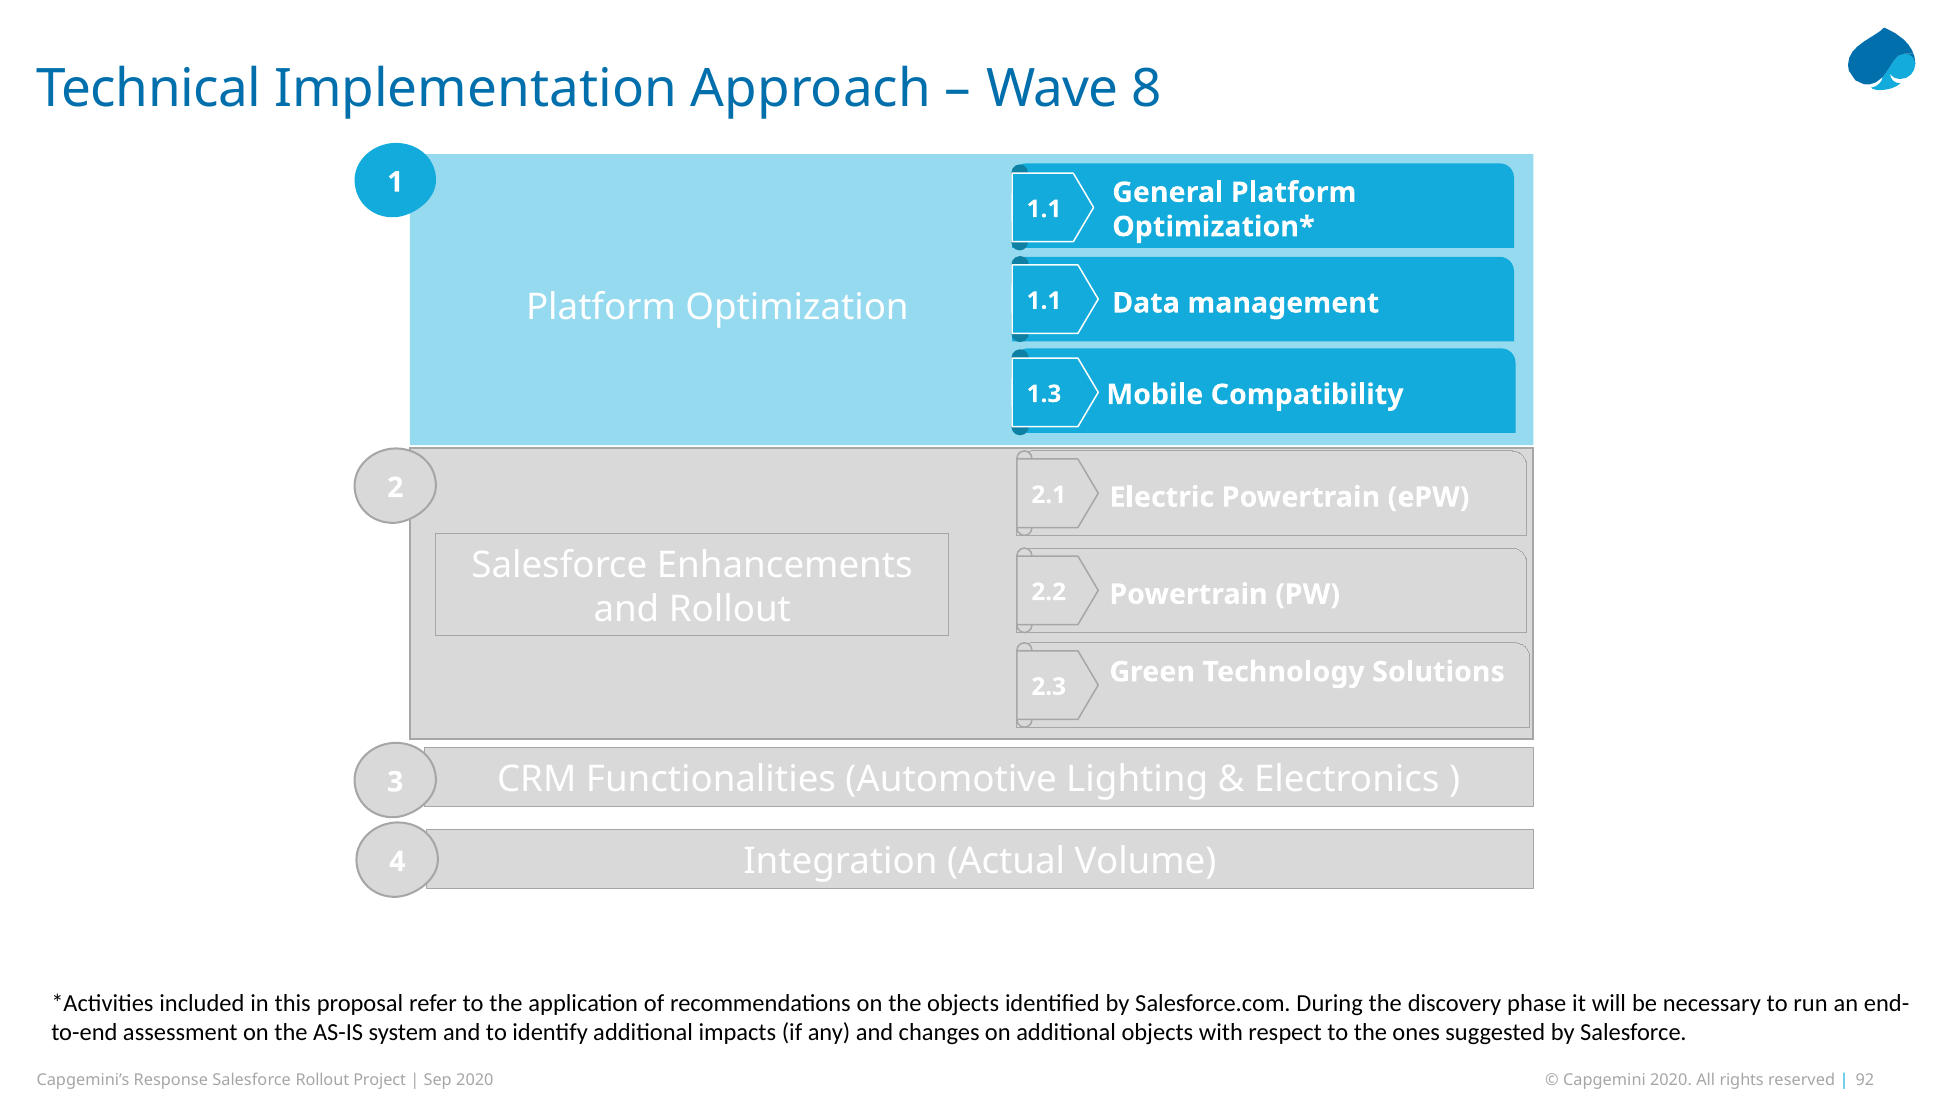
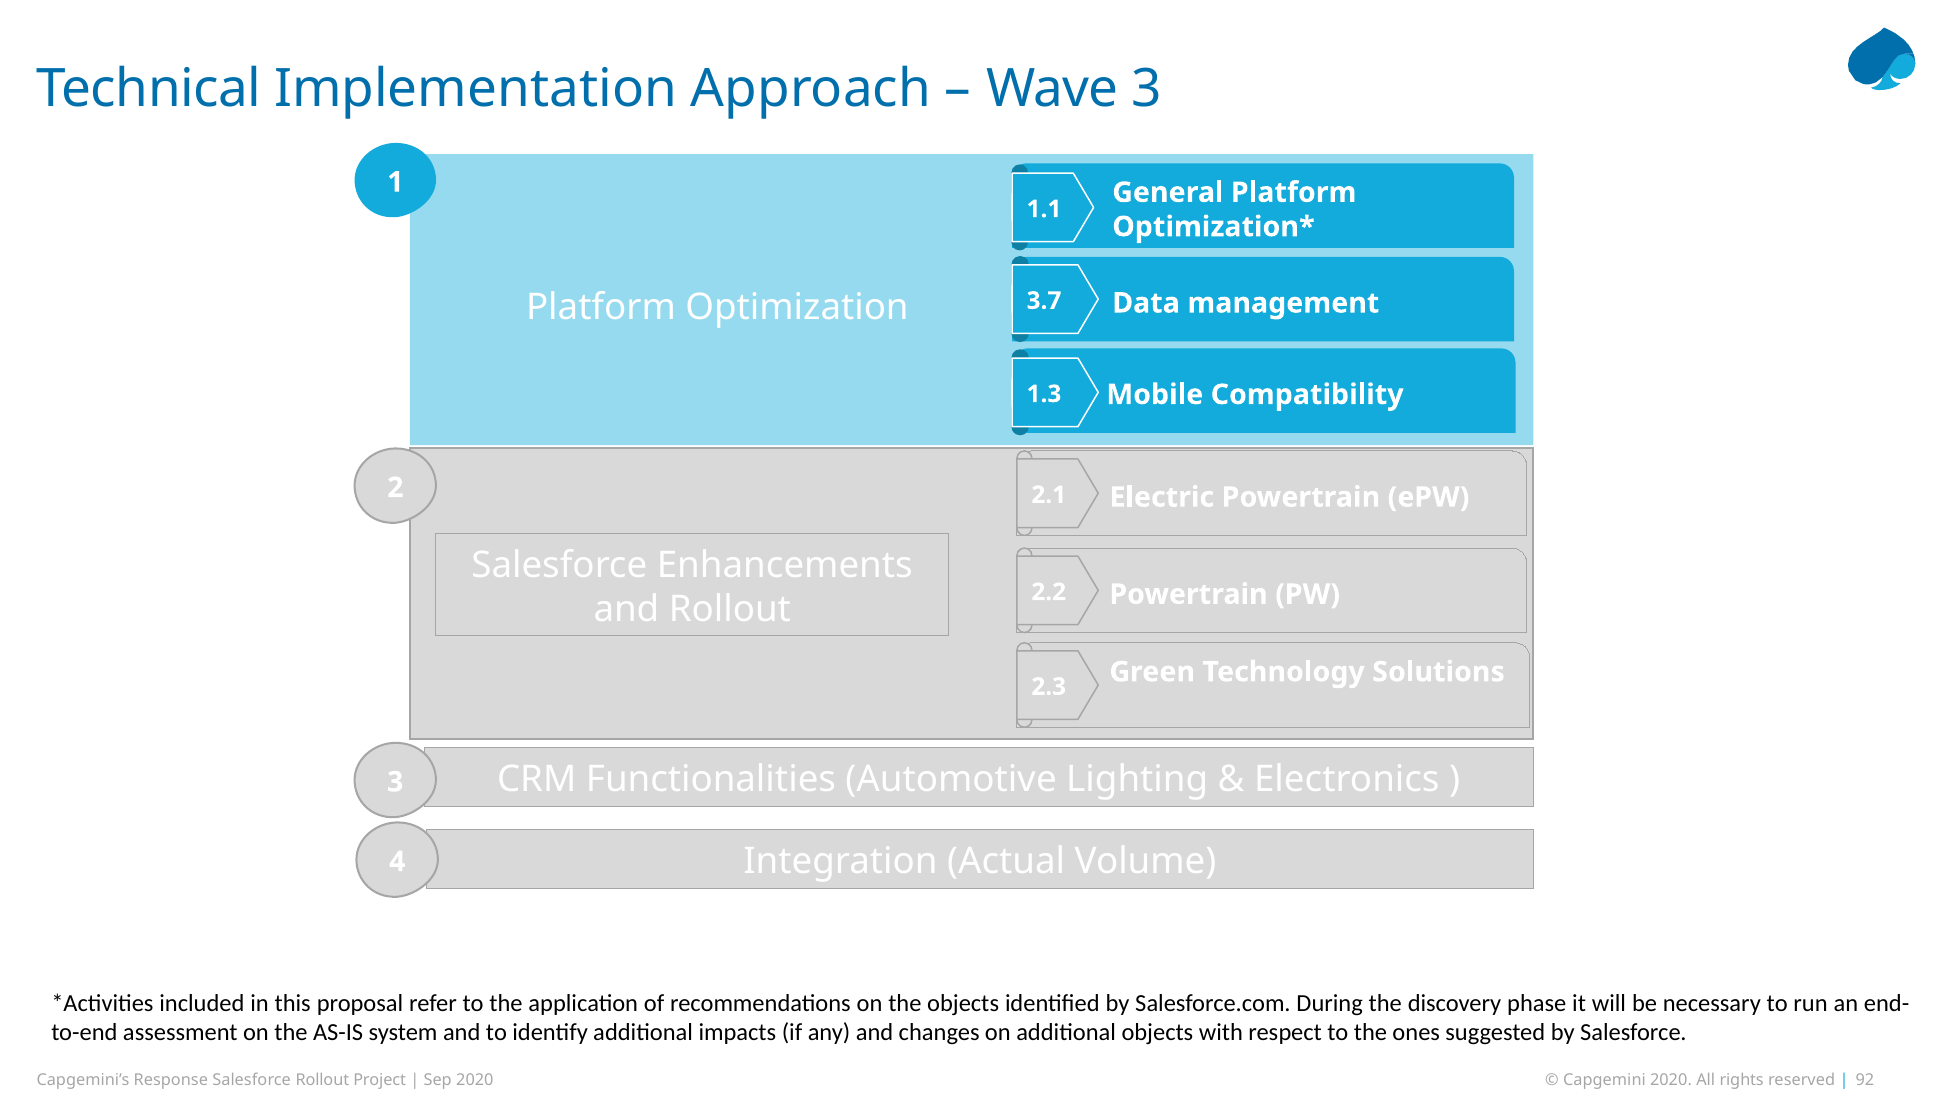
Wave 8: 8 -> 3 (1147, 89)
1.1: 1.1 -> 3.7 (1044, 301)
